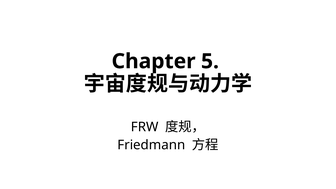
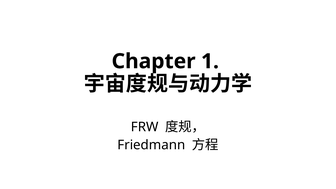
5: 5 -> 1 (210, 61)
